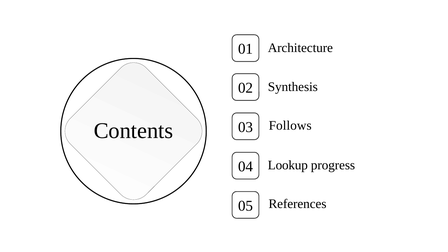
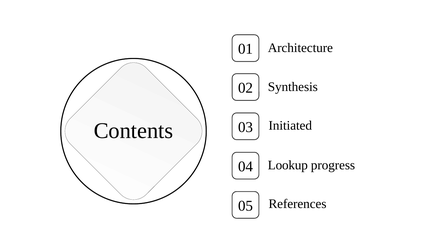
Follows: Follows -> Initiated (290, 125)
